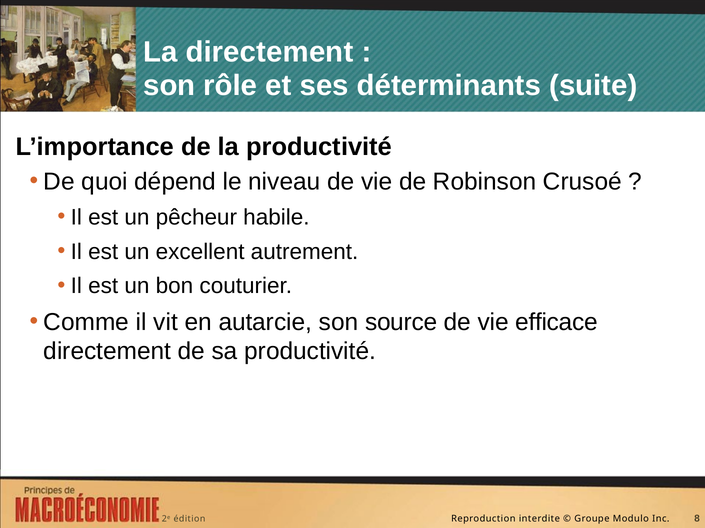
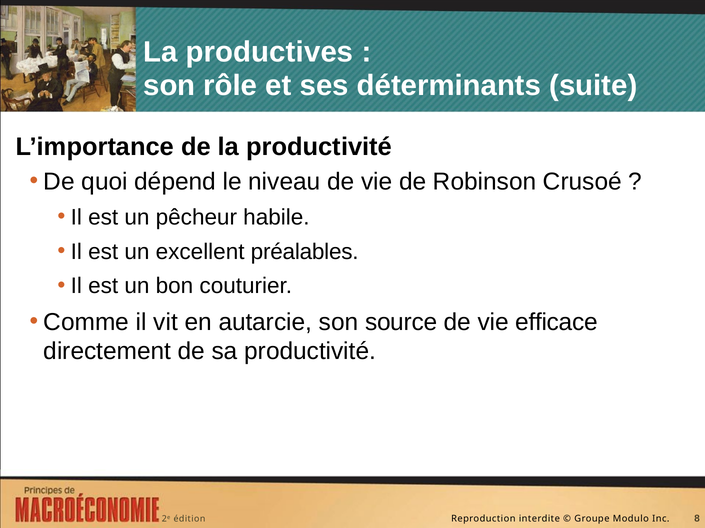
La directement: directement -> productives (269, 52)
autrement: autrement -> préalables (305, 252)
